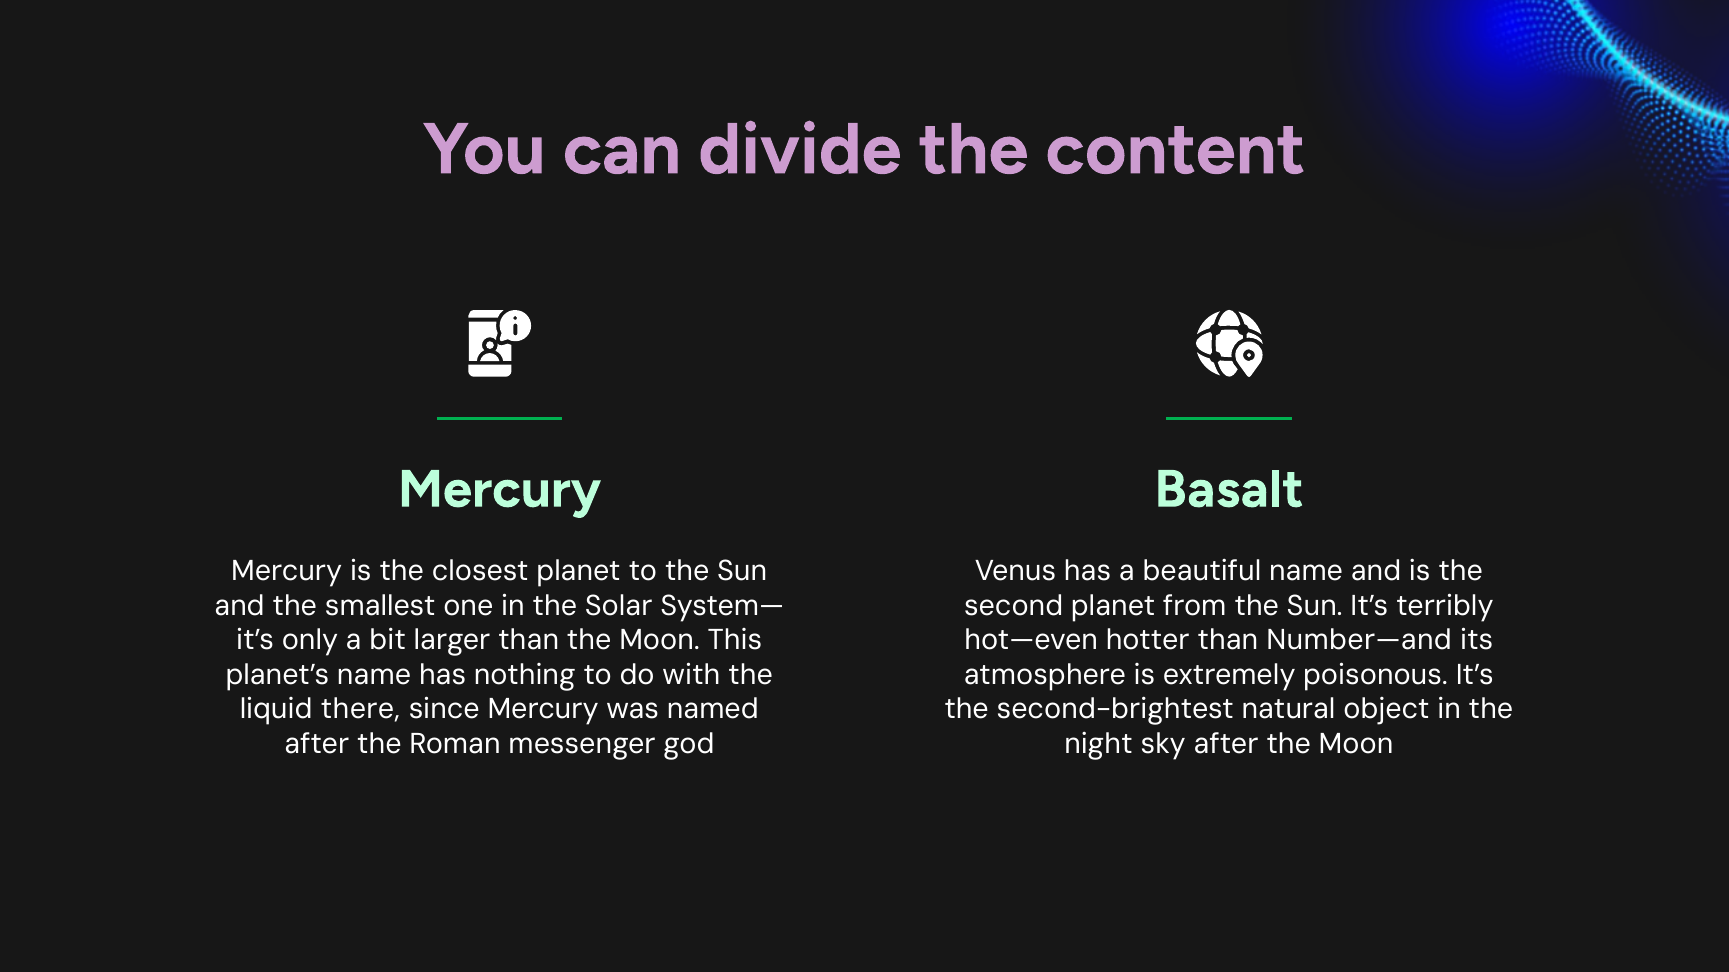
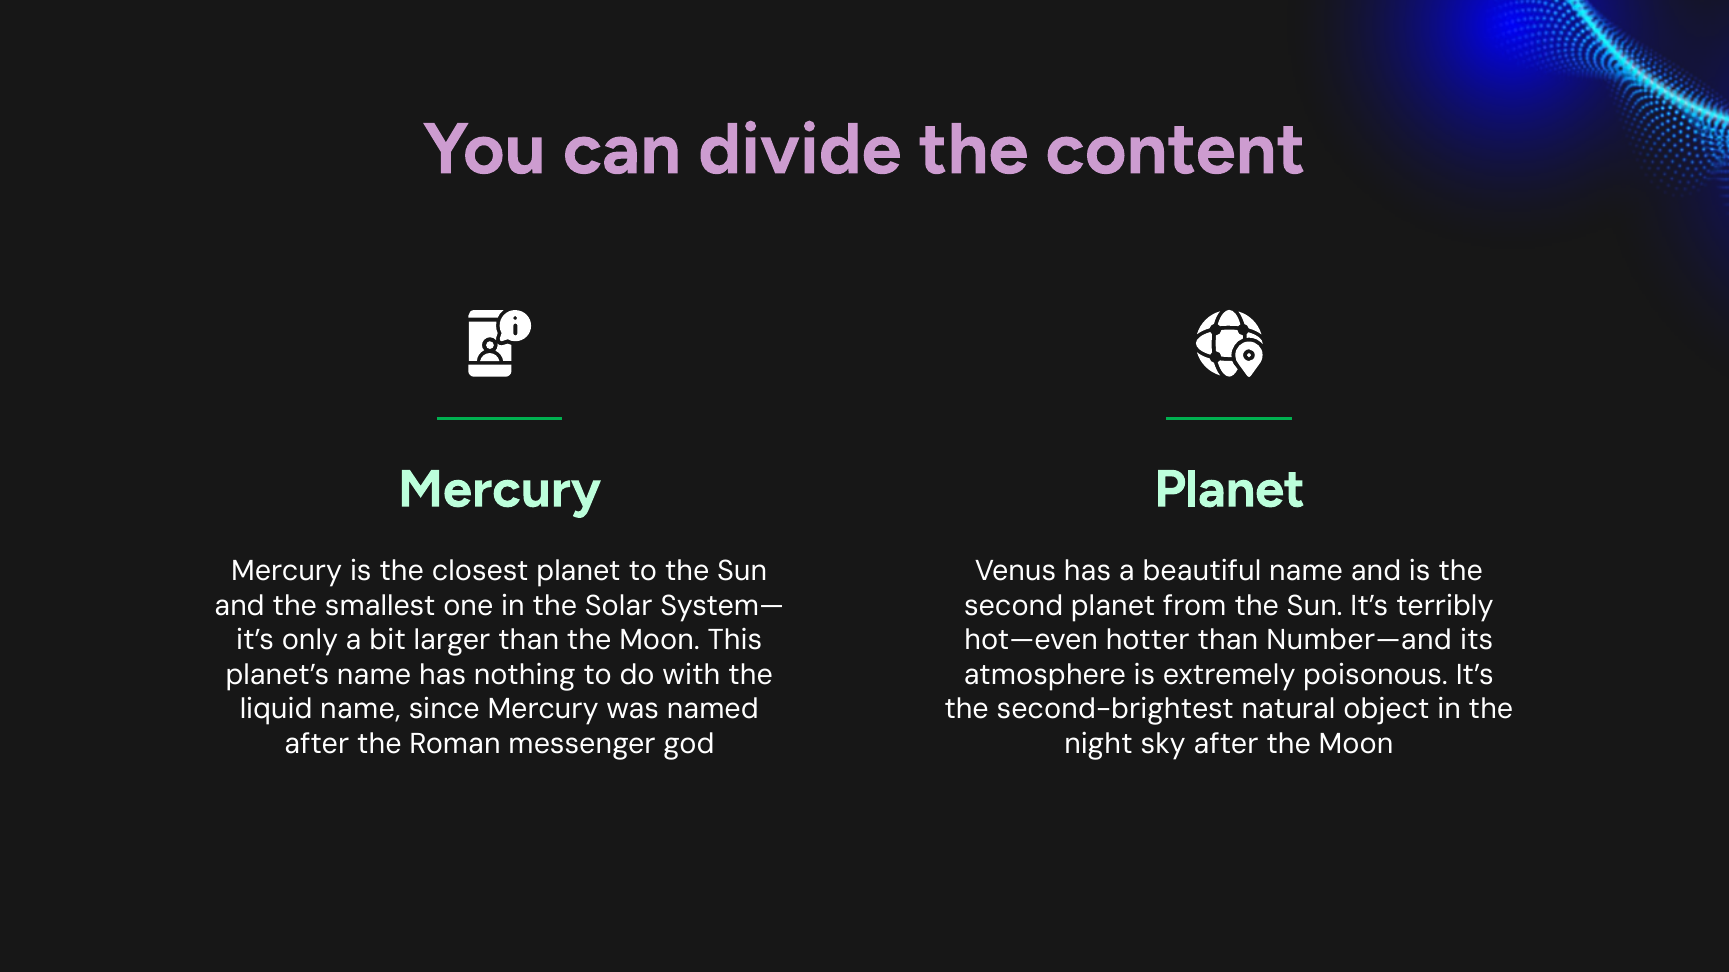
Mercury Basalt: Basalt -> Planet (1230, 490)
liquid there: there -> name (360, 710)
